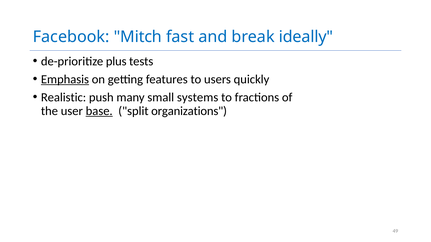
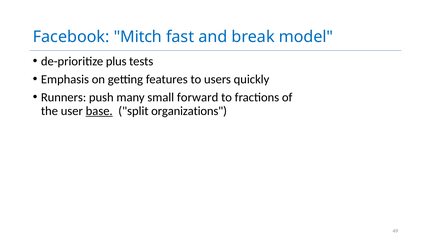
ideally: ideally -> model (306, 37)
Emphasis underline: present -> none (65, 79)
Realistic: Realistic -> Runners (64, 98)
systems: systems -> forward (198, 98)
